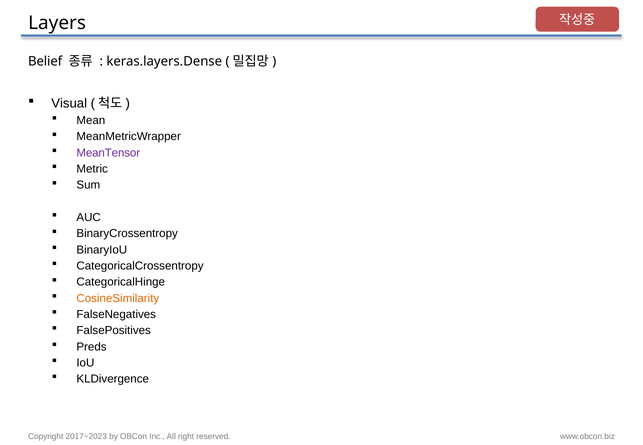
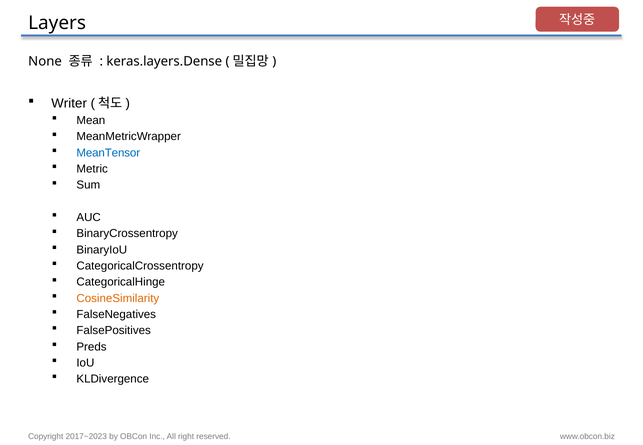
Belief: Belief -> None (45, 61)
Visual: Visual -> Writer (69, 103)
MeanTensor colour: purple -> blue (108, 153)
